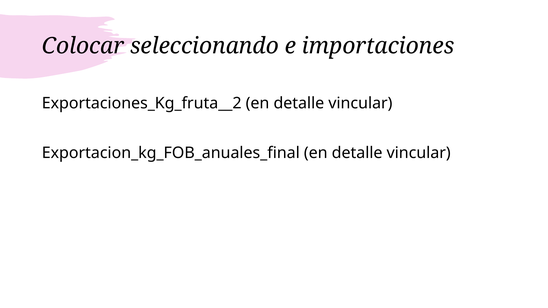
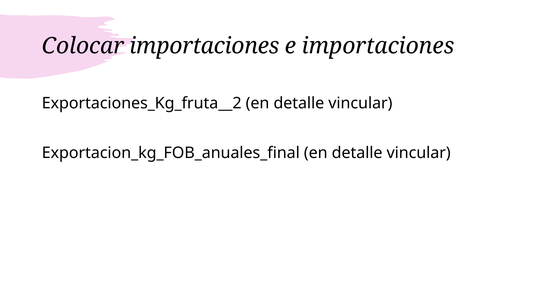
Colocar seleccionando: seleccionando -> importaciones (205, 46)
